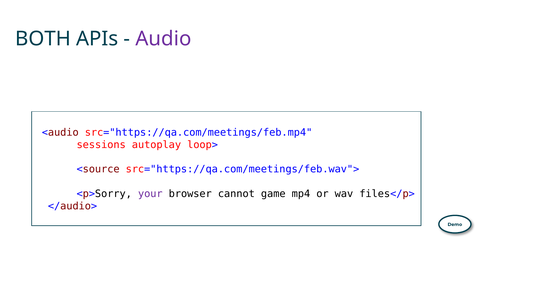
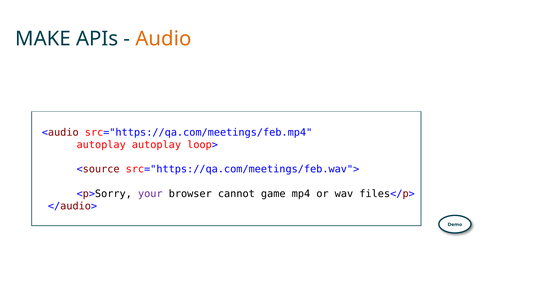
BOTH: BOTH -> MAKE (43, 39)
Audio colour: purple -> orange (163, 39)
sessions: sessions -> autoplay (101, 145)
